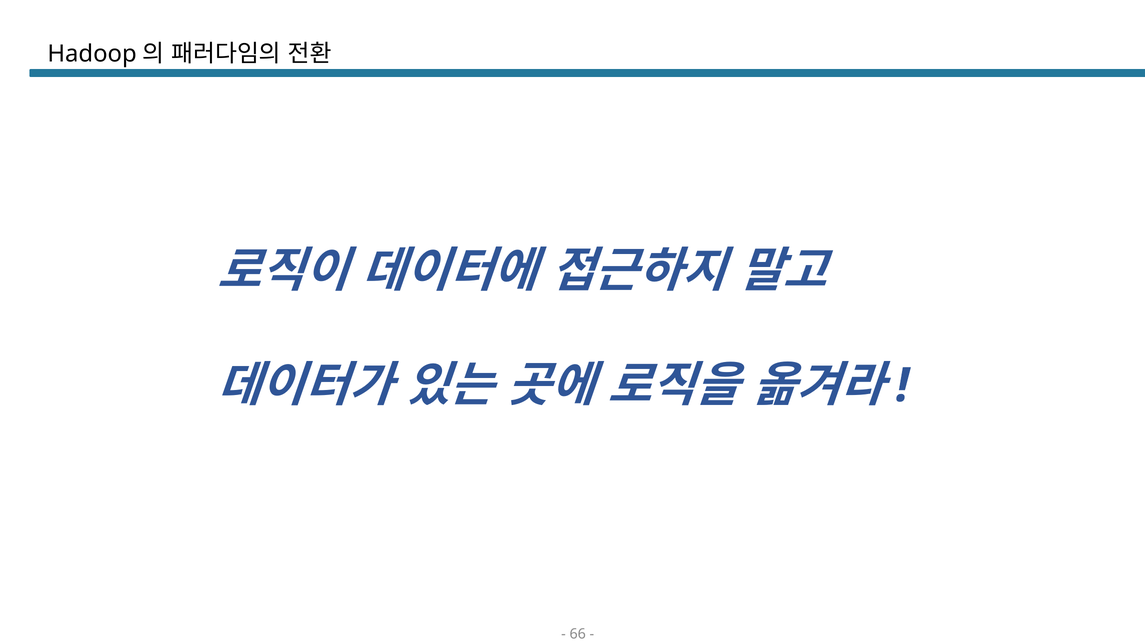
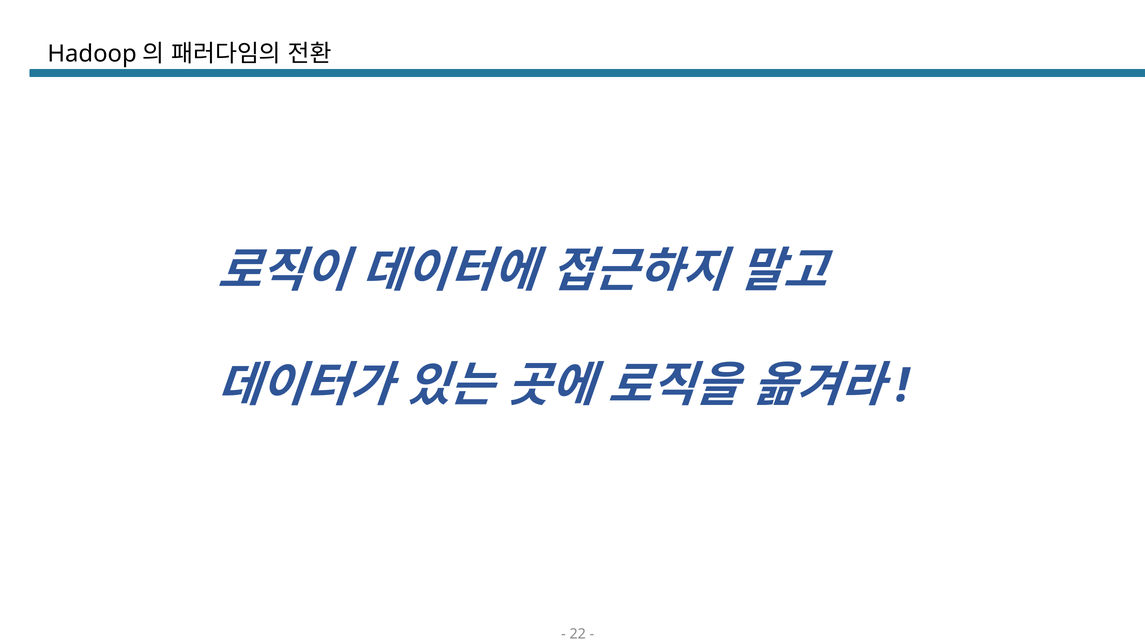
66: 66 -> 22 (578, 634)
